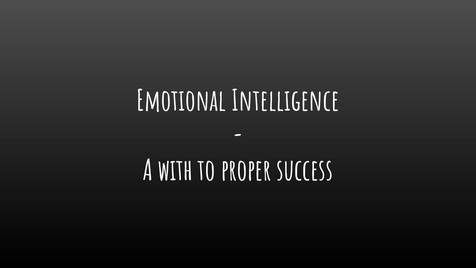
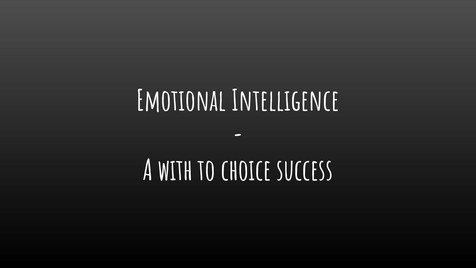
proper: proper -> choice (246, 171)
